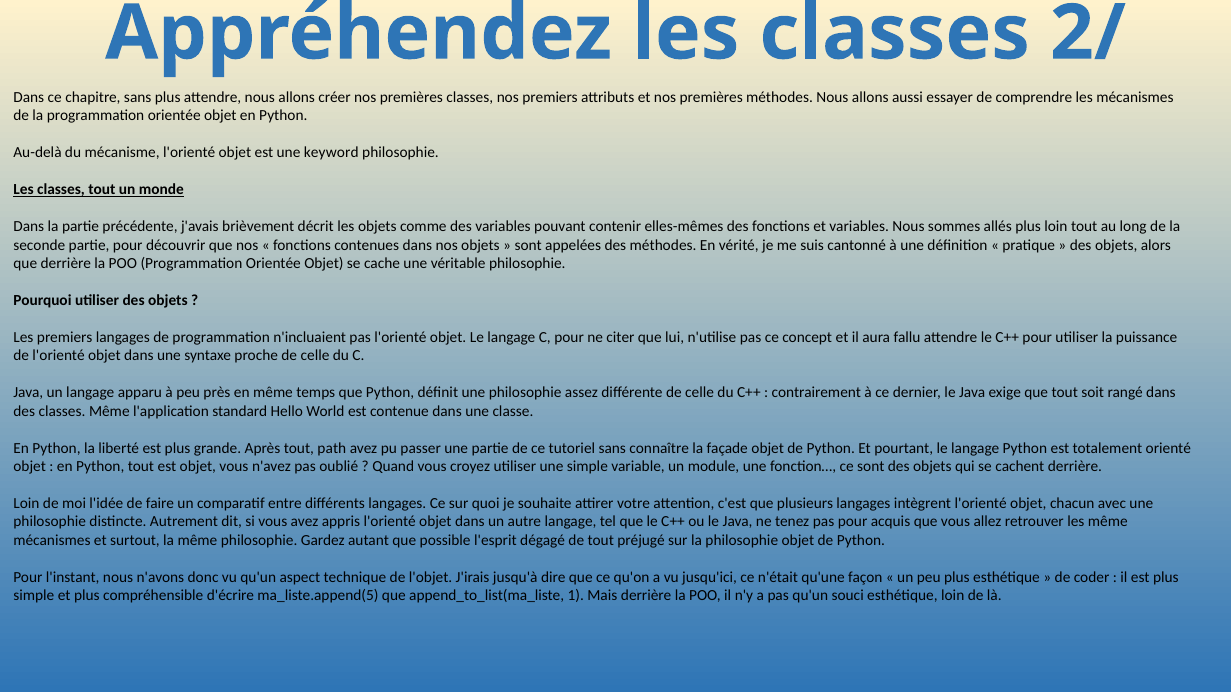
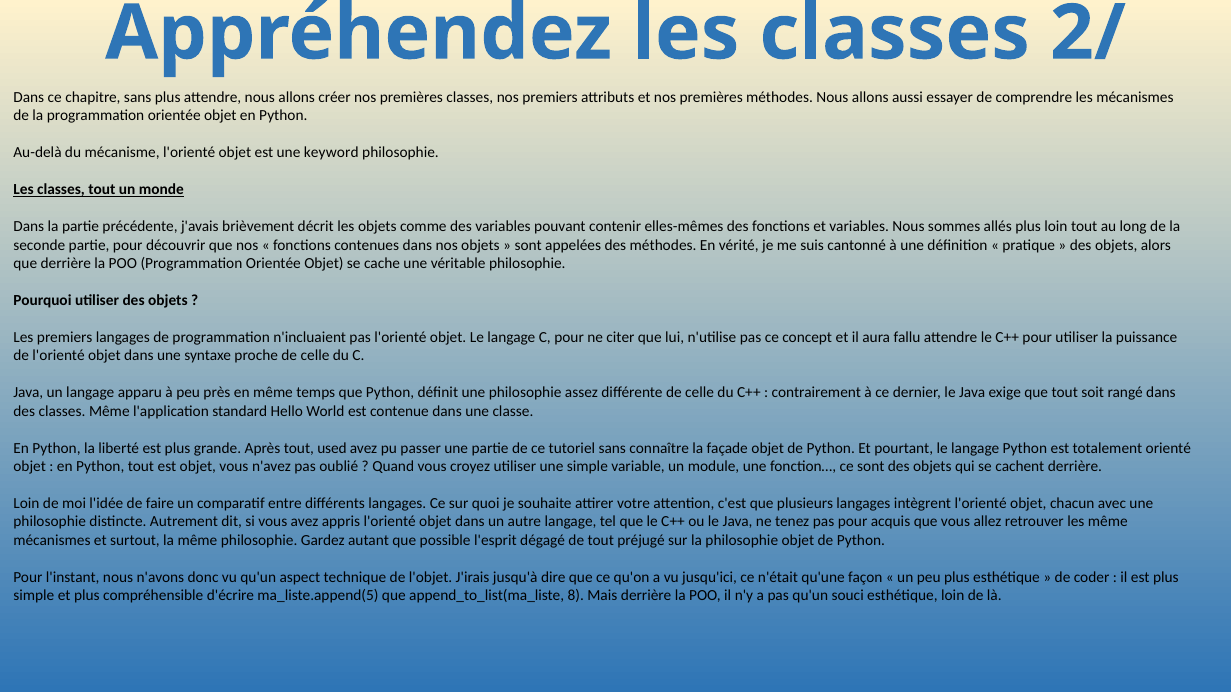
path: path -> used (332, 448)
1: 1 -> 8 (576, 596)
